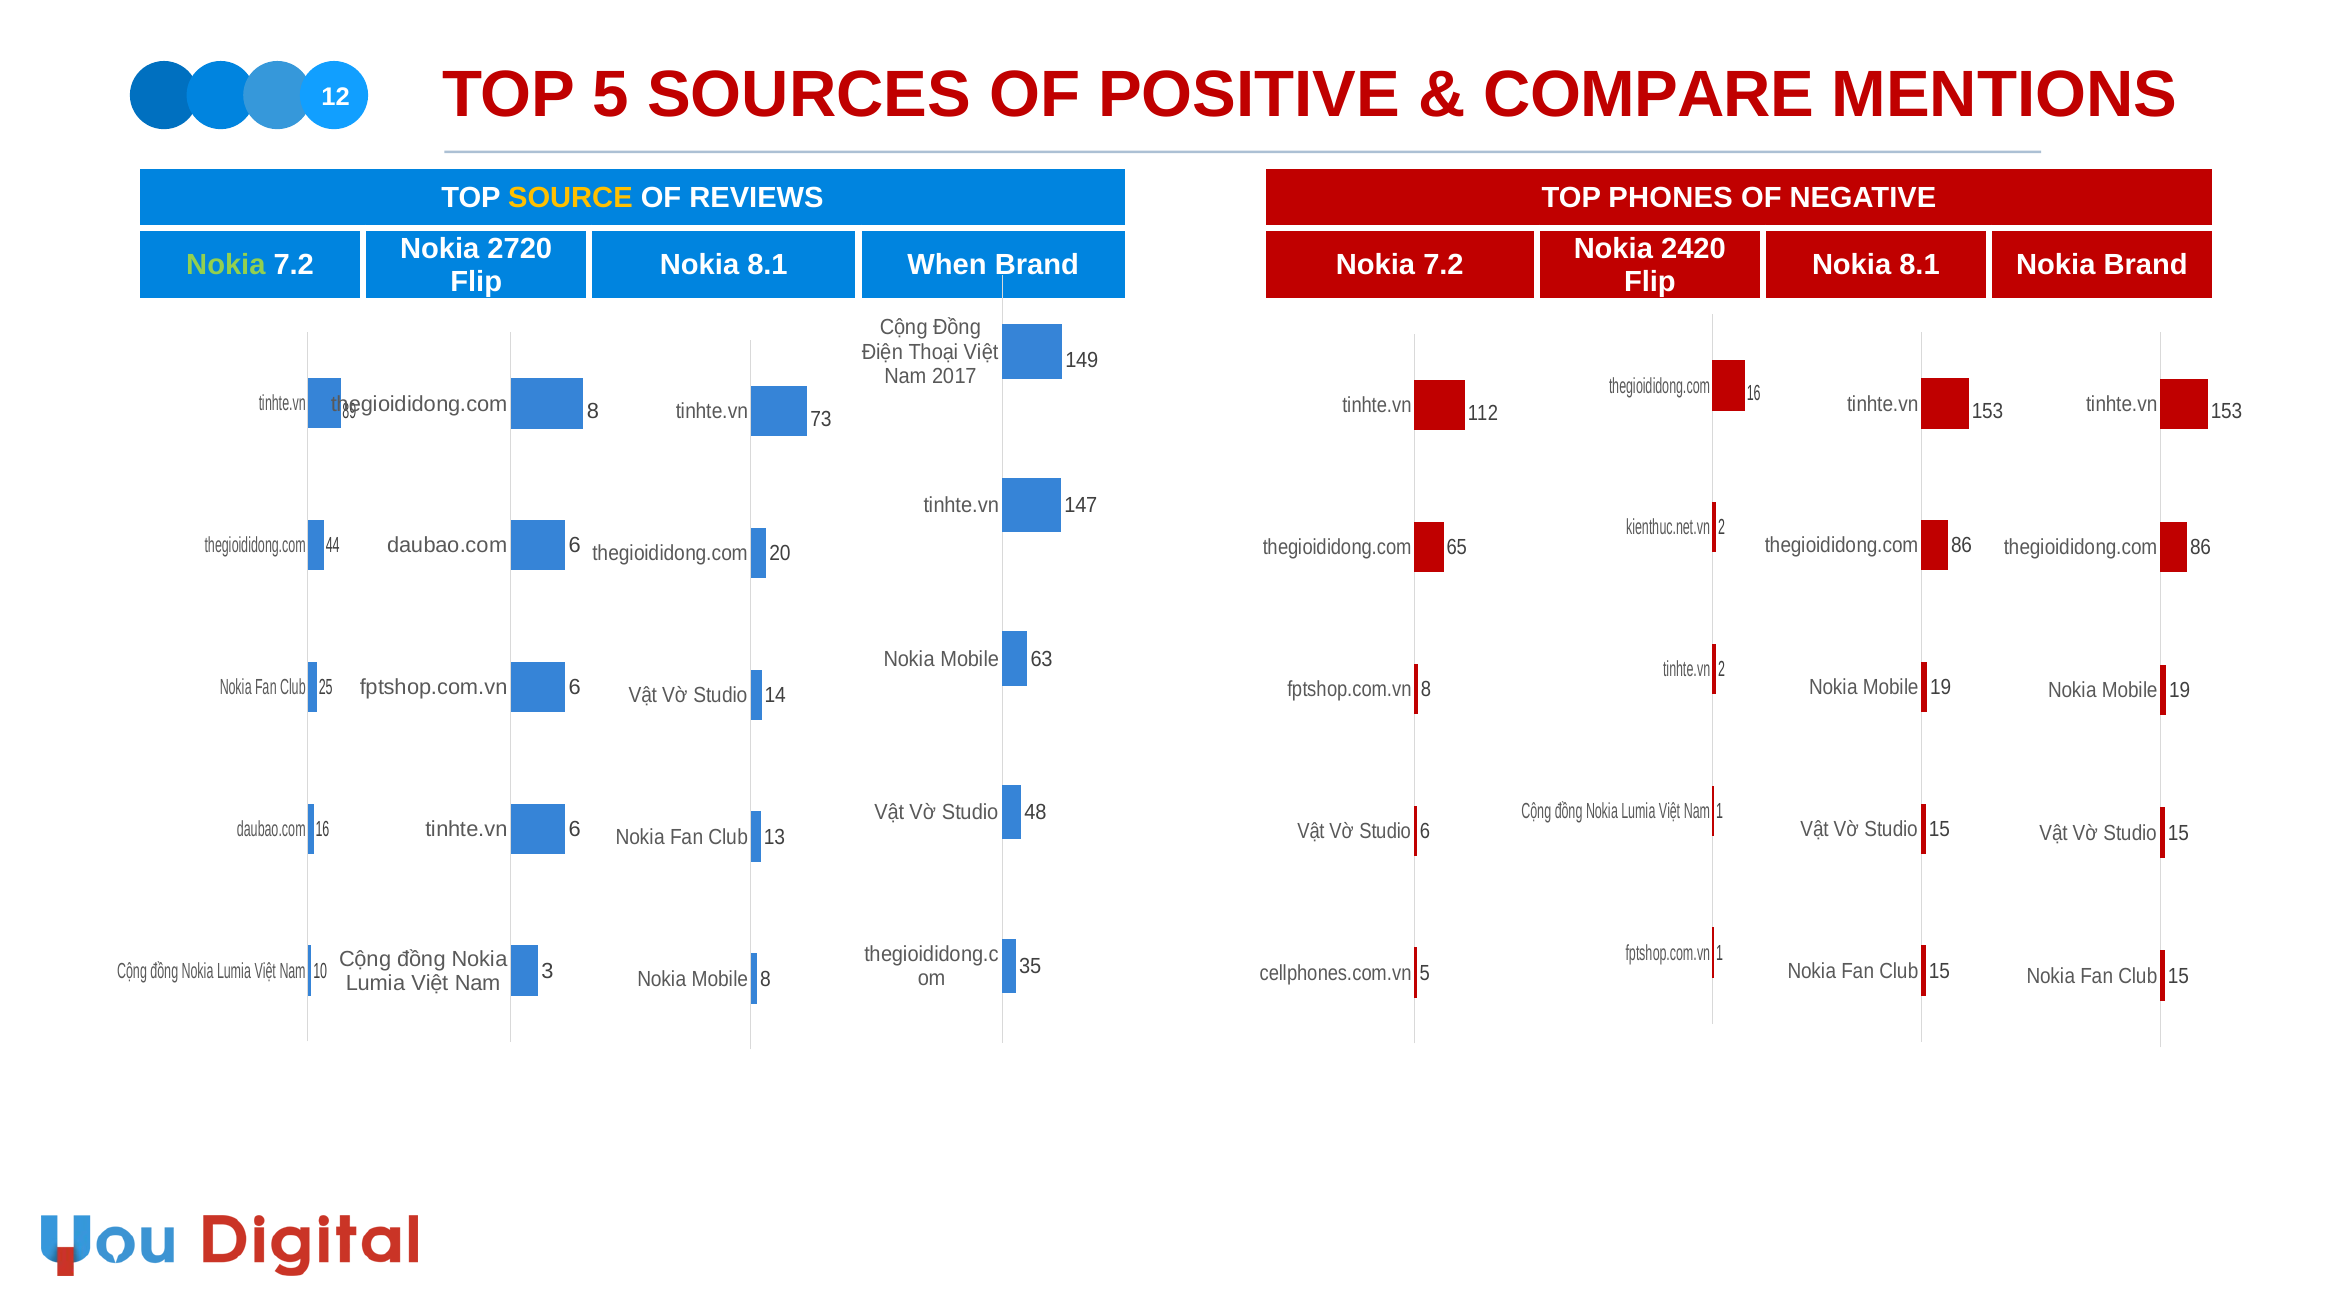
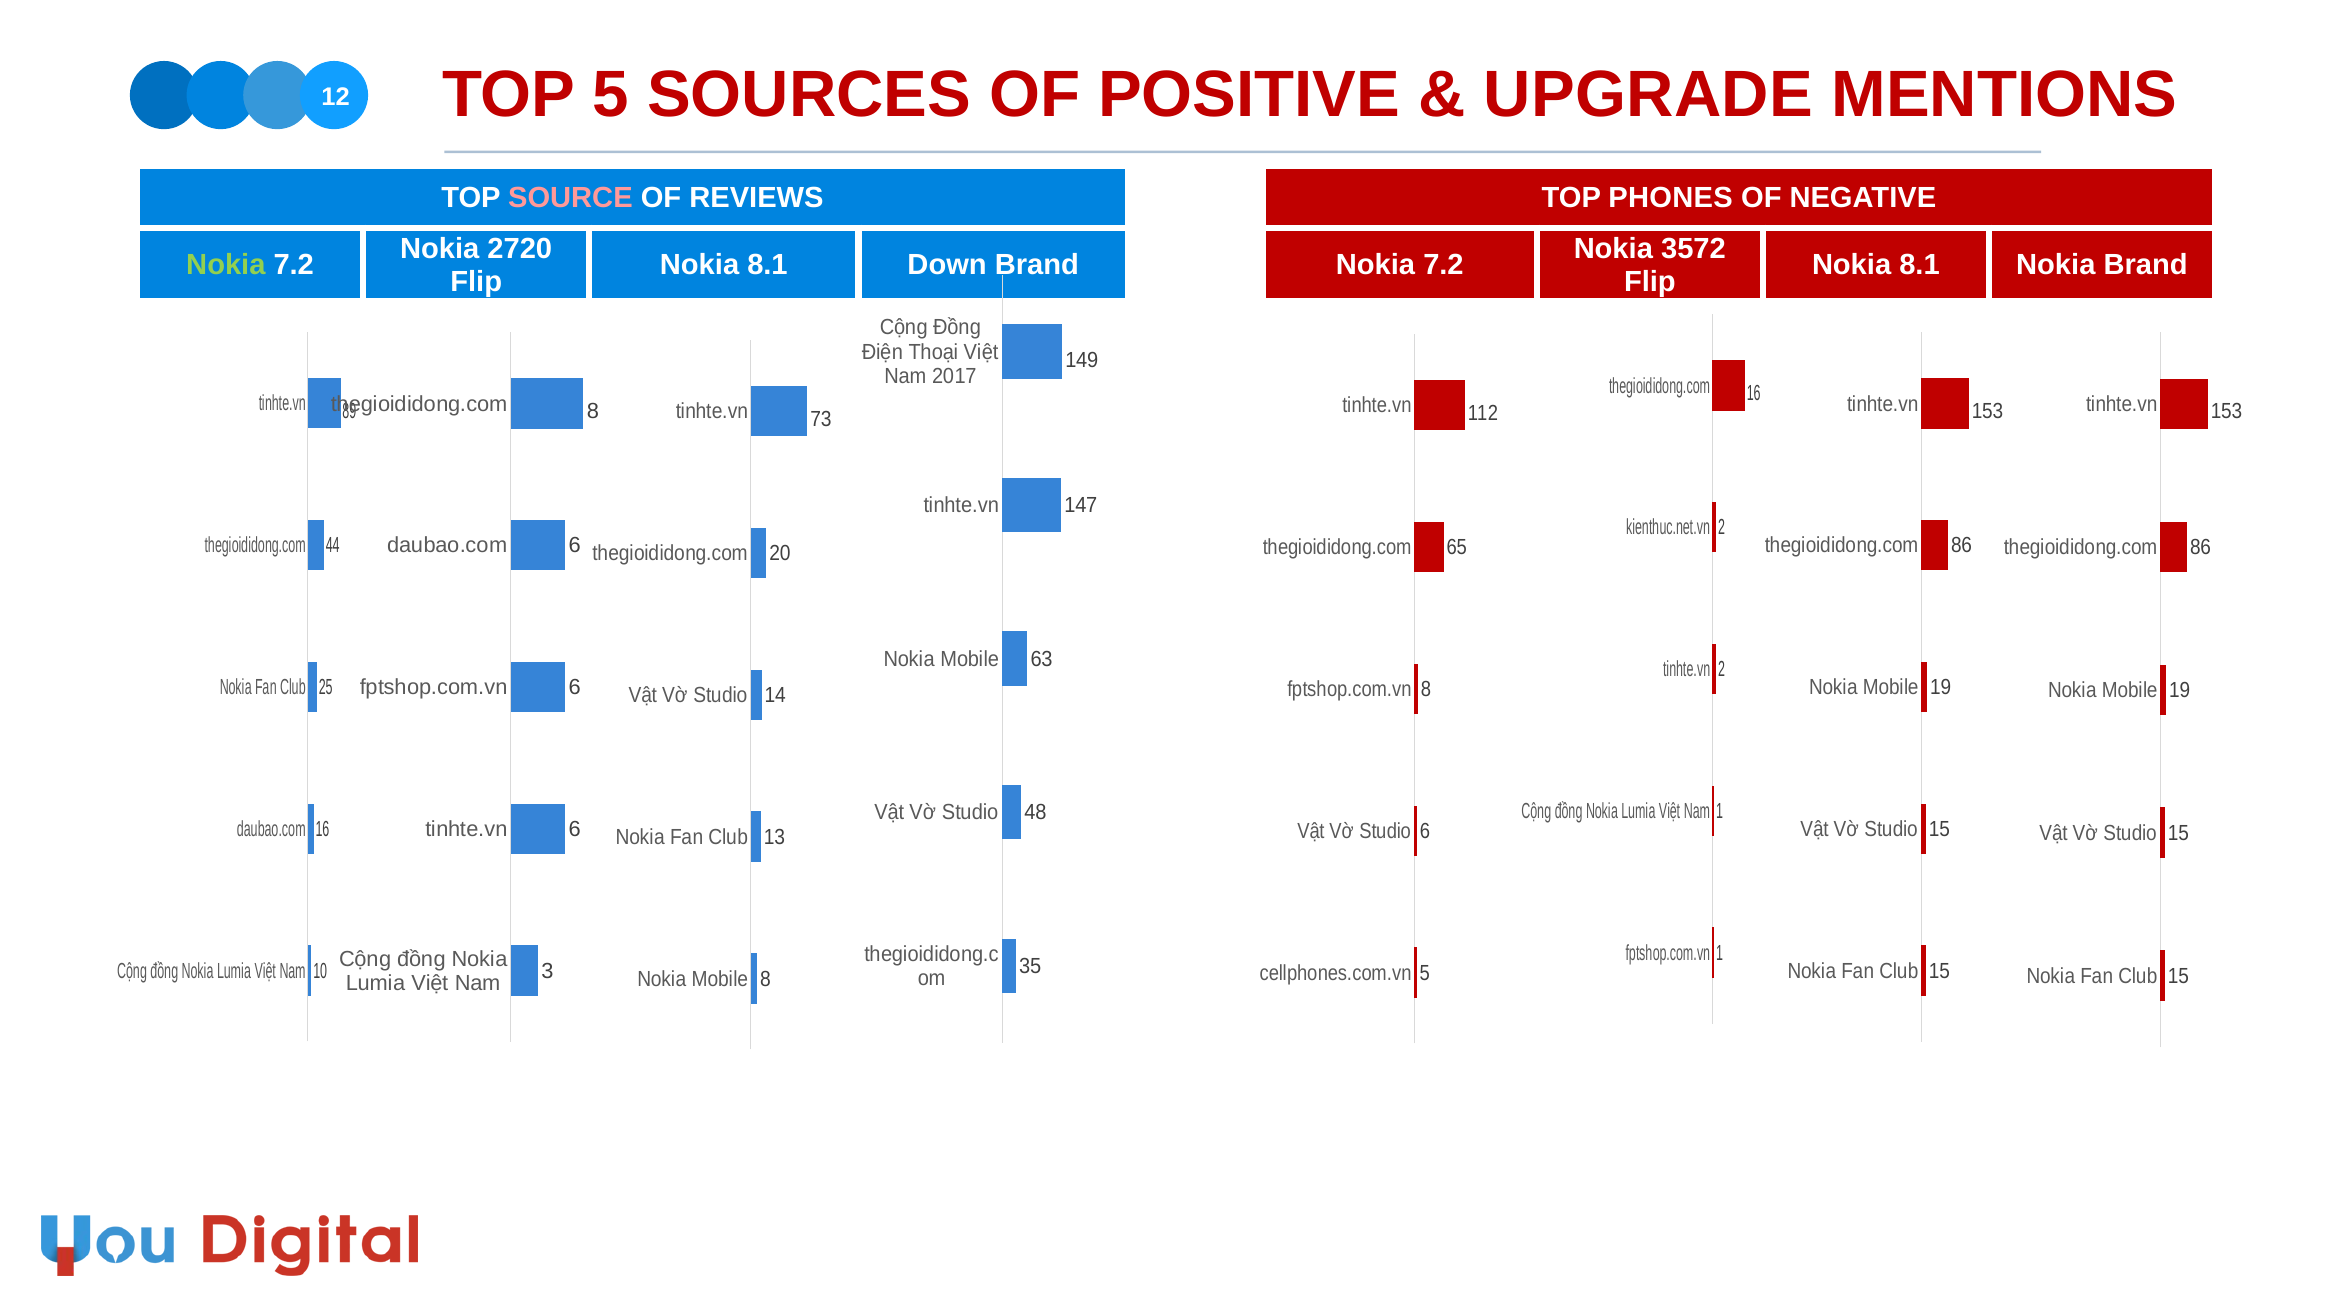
COMPARE: COMPARE -> UPGRADE (1648, 94)
SOURCE colour: yellow -> pink (570, 198)
2420: 2420 -> 3572 (1693, 249)
When: When -> Down (947, 265)
